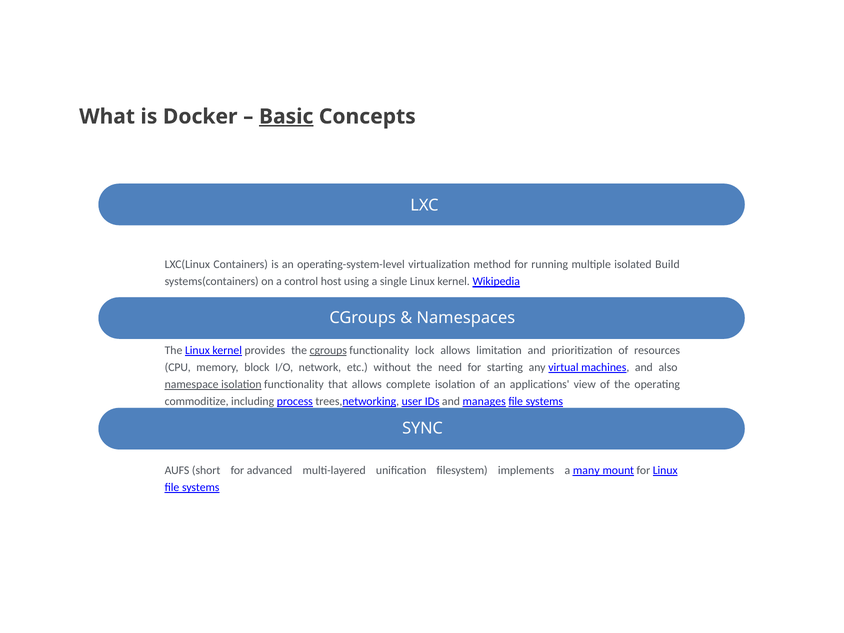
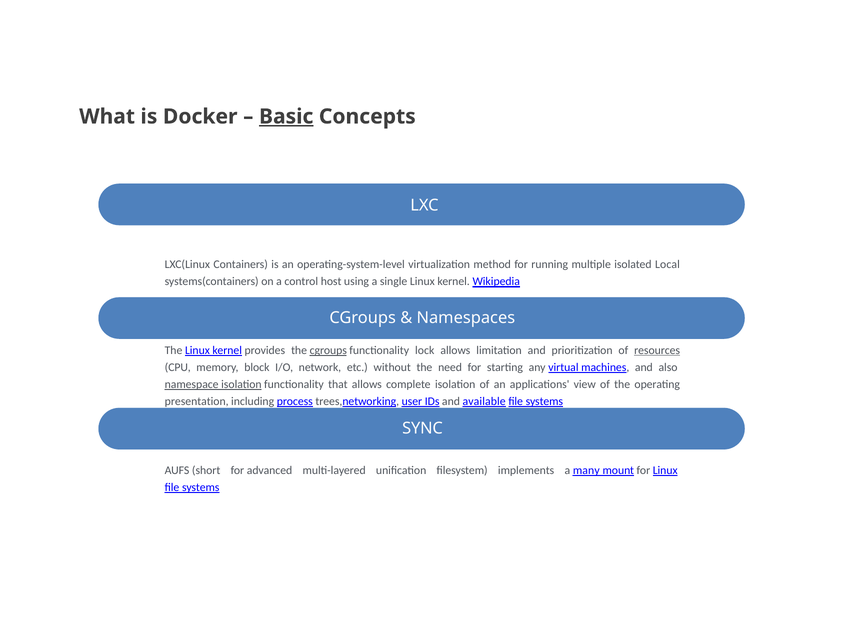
Build: Build -> Local (667, 265)
resources underline: none -> present (657, 350)
commoditize: commoditize -> presentation (197, 401)
manages: manages -> available (484, 401)
